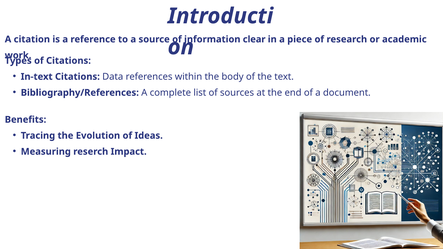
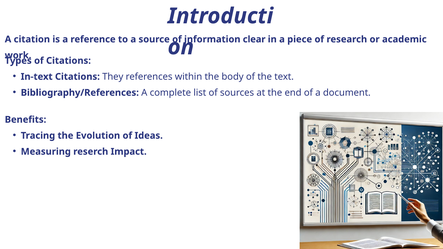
Data: Data -> They (113, 77)
